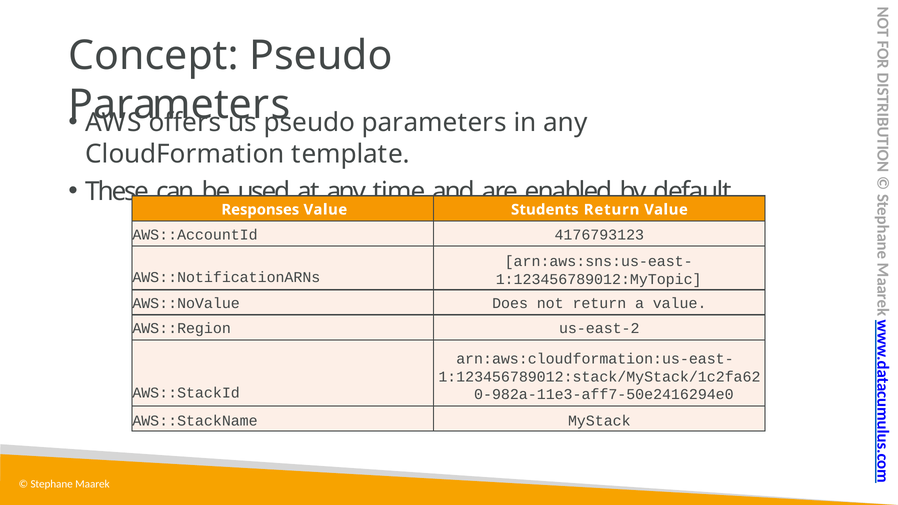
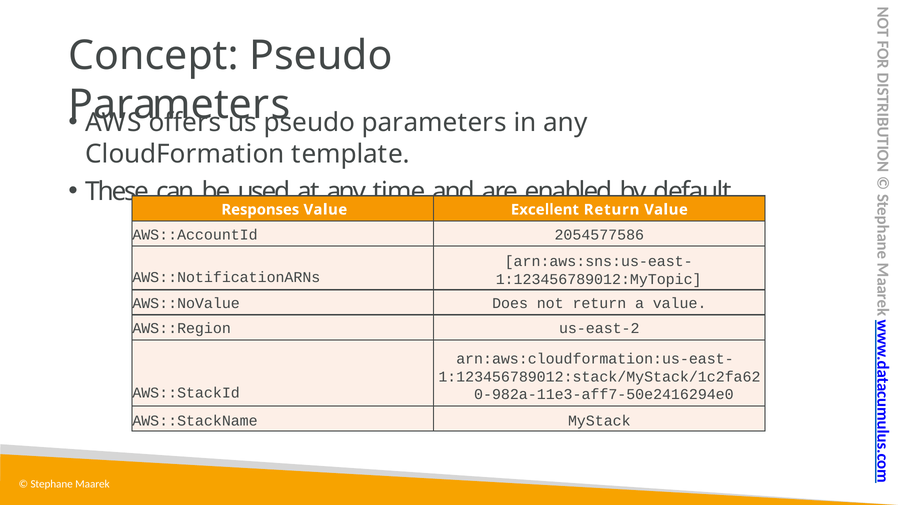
Students: Students -> Excellent (545, 210)
4176793123: 4176793123 -> 2054577586 (599, 235)
